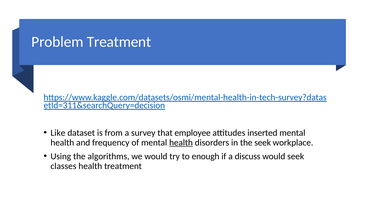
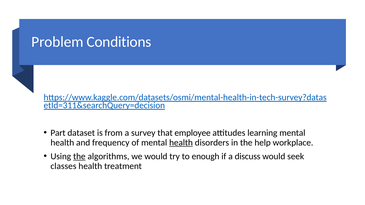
Problem Treatment: Treatment -> Conditions (119, 42)
Like: Like -> Part (58, 133)
inserted: inserted -> learning (262, 133)
the seek: seek -> help (263, 143)
the underline: none -> present (79, 156)
